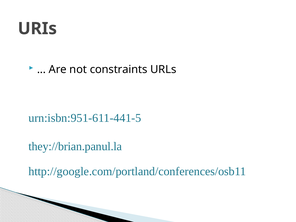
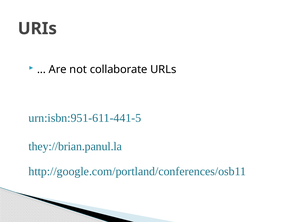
constraints: constraints -> collaborate (119, 69)
